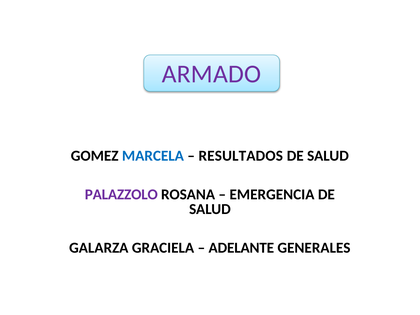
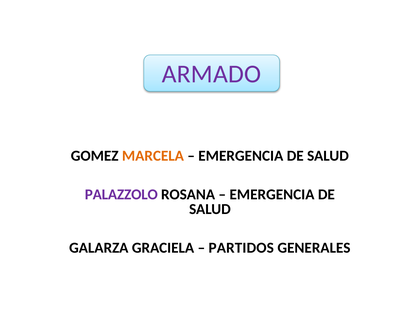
MARCELA colour: blue -> orange (153, 156)
RESULTADOS: RESULTADOS -> EMERGENCIA (241, 156)
ADELANTE: ADELANTE -> PARTIDOS (241, 248)
